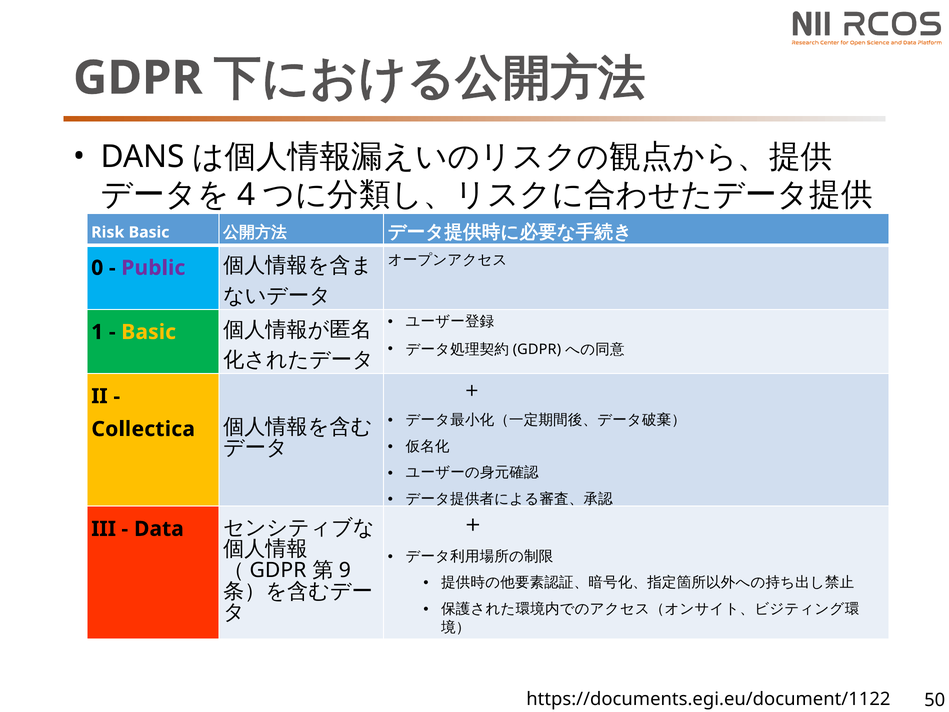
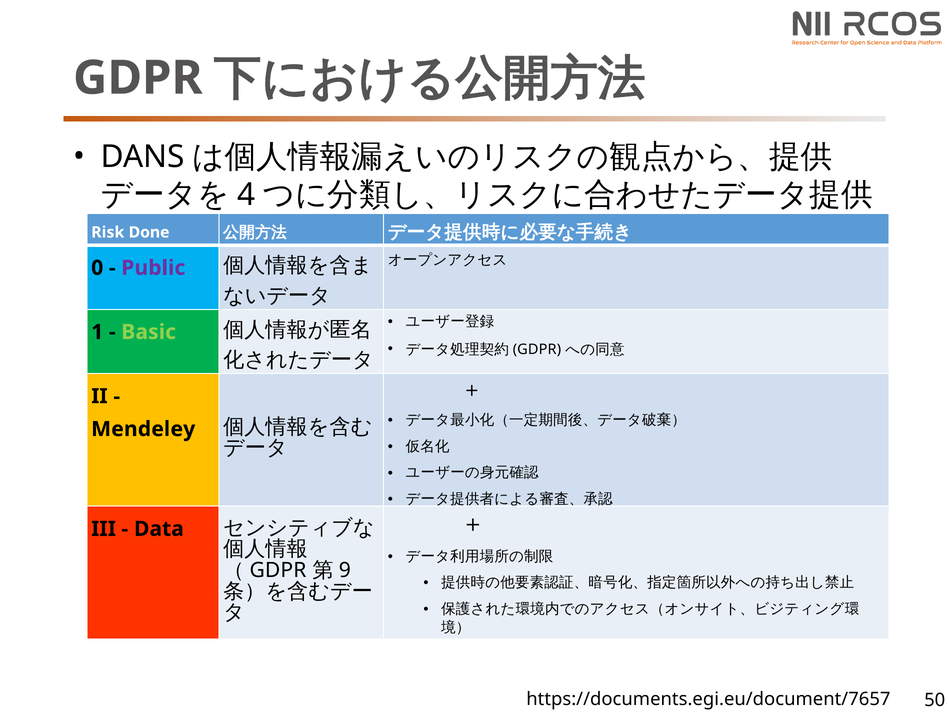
Risk Basic: Basic -> Done (149, 232)
Basic colour: yellow -> light green (149, 332)
Collectica: Collectica -> Mendeley (143, 429)
https://documents.egi.eu/document/1122: https://documents.egi.eu/document/1122 -> https://documents.egi.eu/document/7657 (708, 699)
